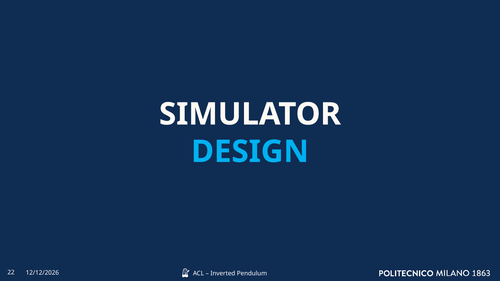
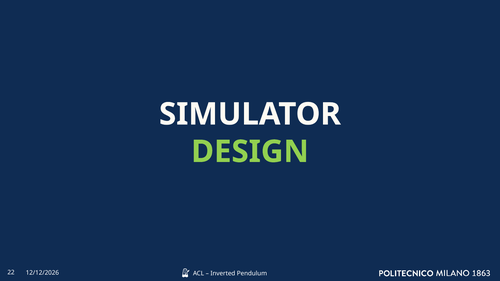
DESIGN colour: light blue -> light green (250, 152)
